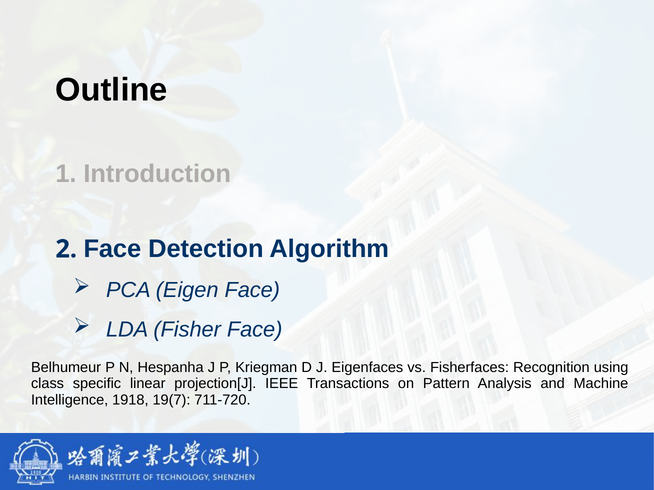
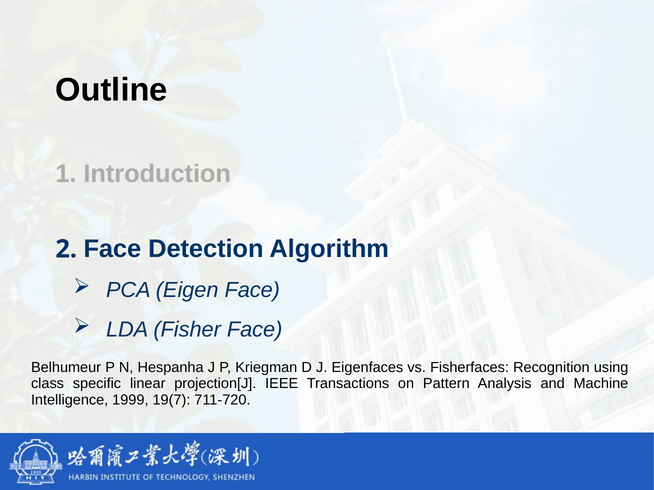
1918: 1918 -> 1999 (130, 400)
